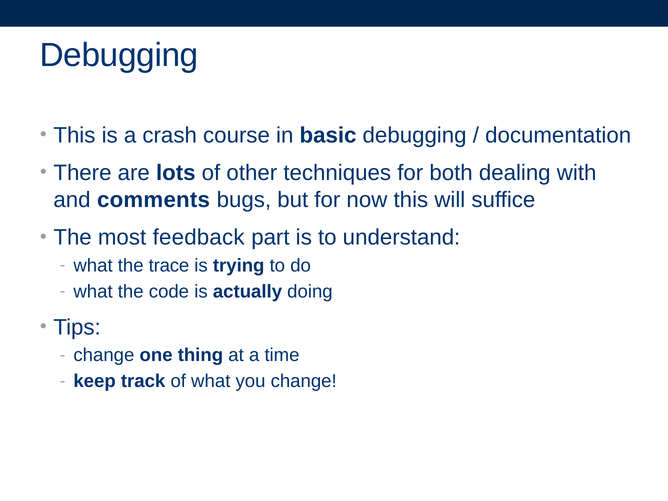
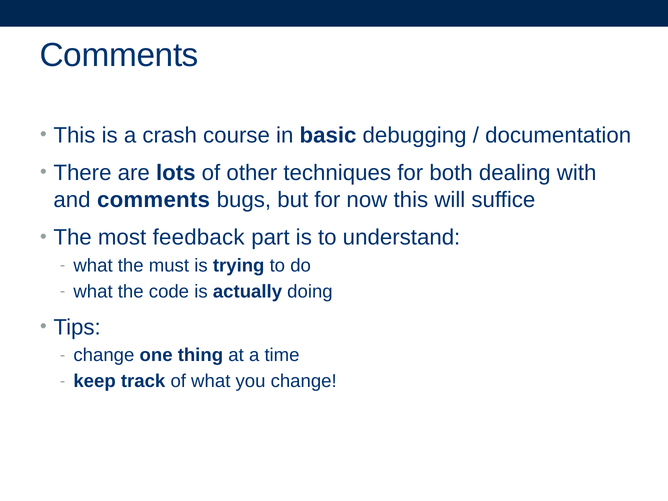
Debugging: Debugging -> Comments (119, 55)
trace: trace -> must (169, 266)
